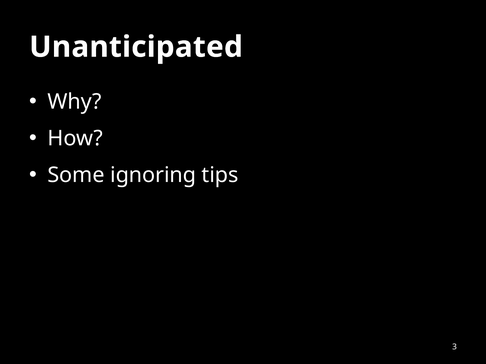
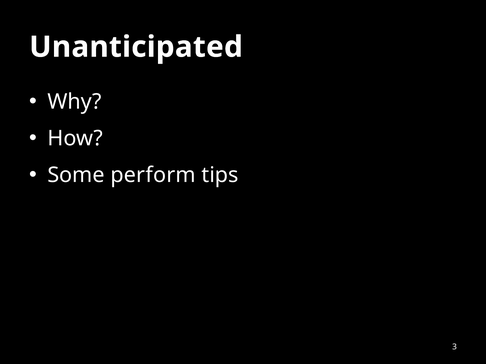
ignoring: ignoring -> perform (153, 175)
